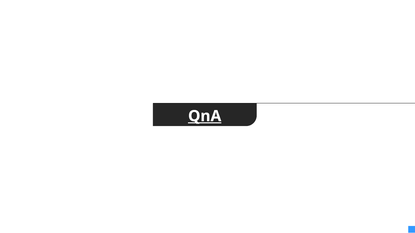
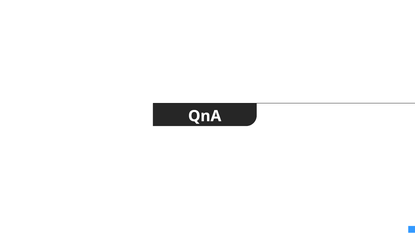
QnA underline: present -> none (205, 116)
